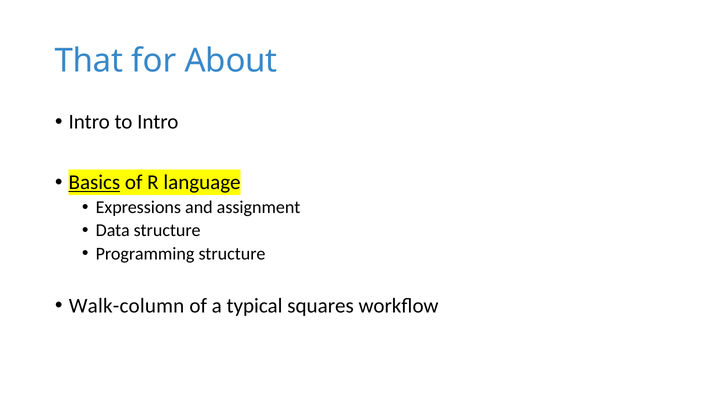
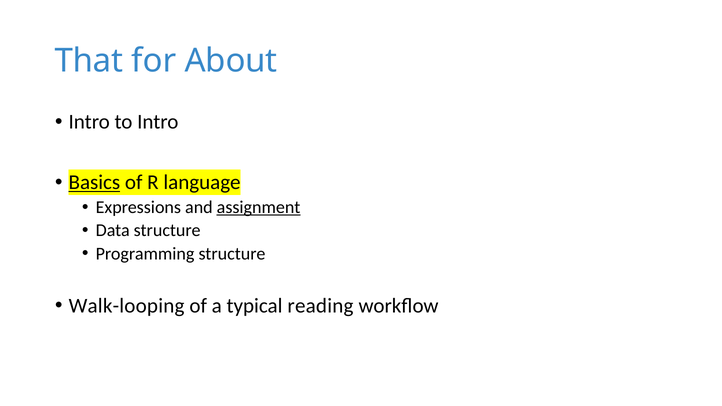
assignment underline: none -> present (259, 207)
Walk-column: Walk-column -> Walk-looping (127, 306)
squares: squares -> reading (320, 306)
